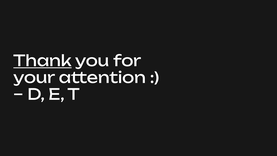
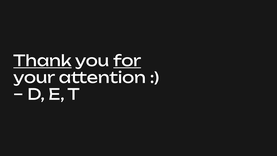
for underline: none -> present (127, 61)
